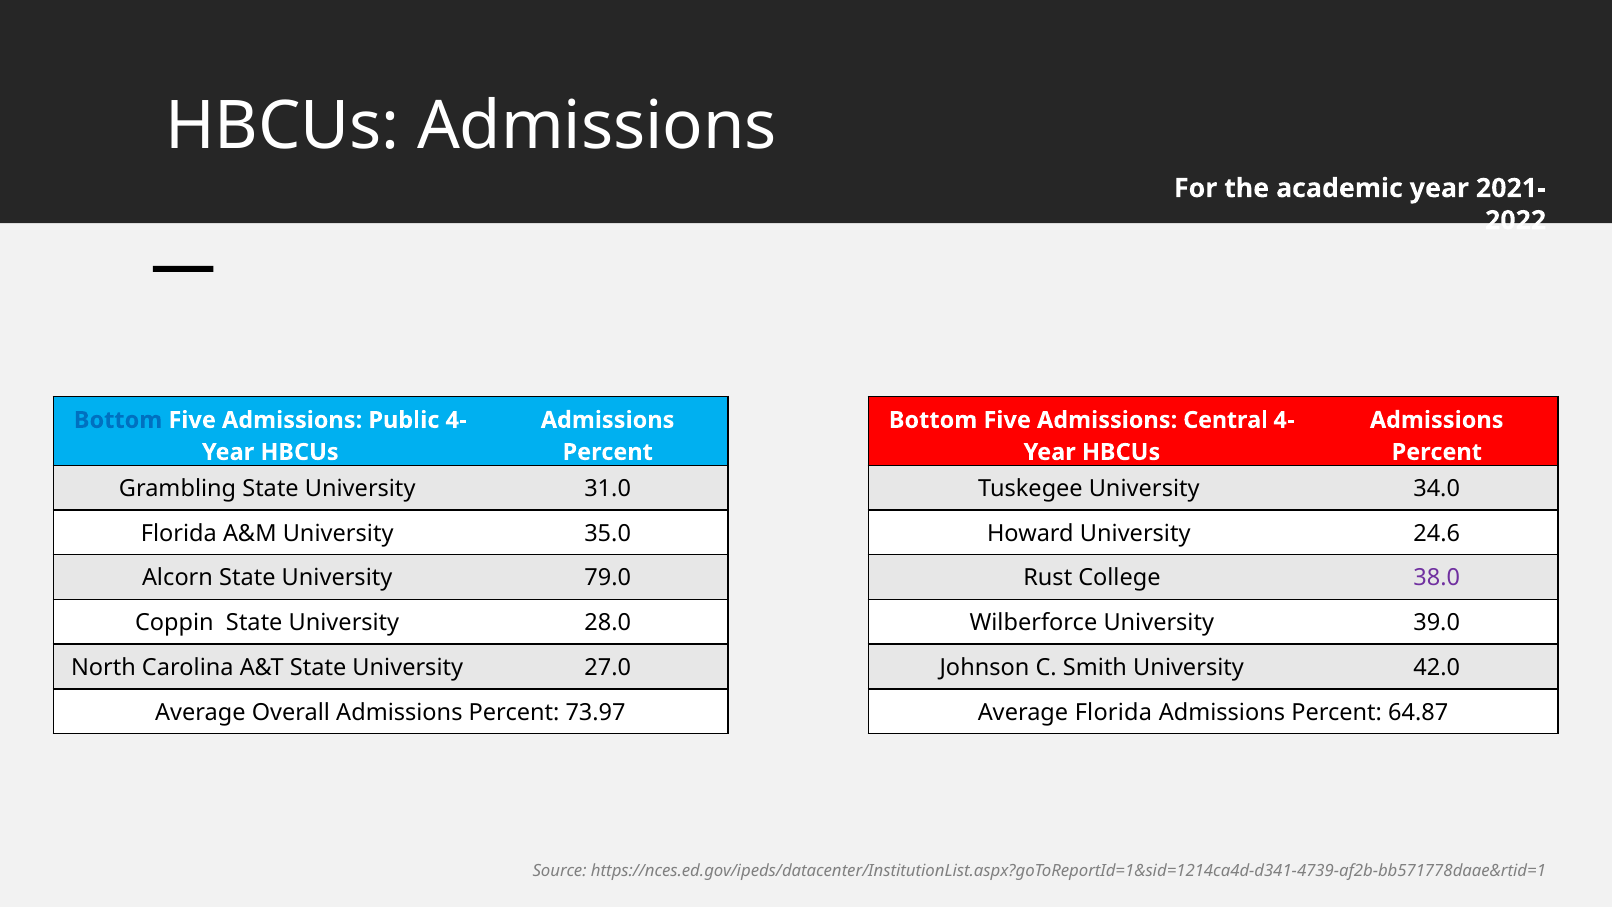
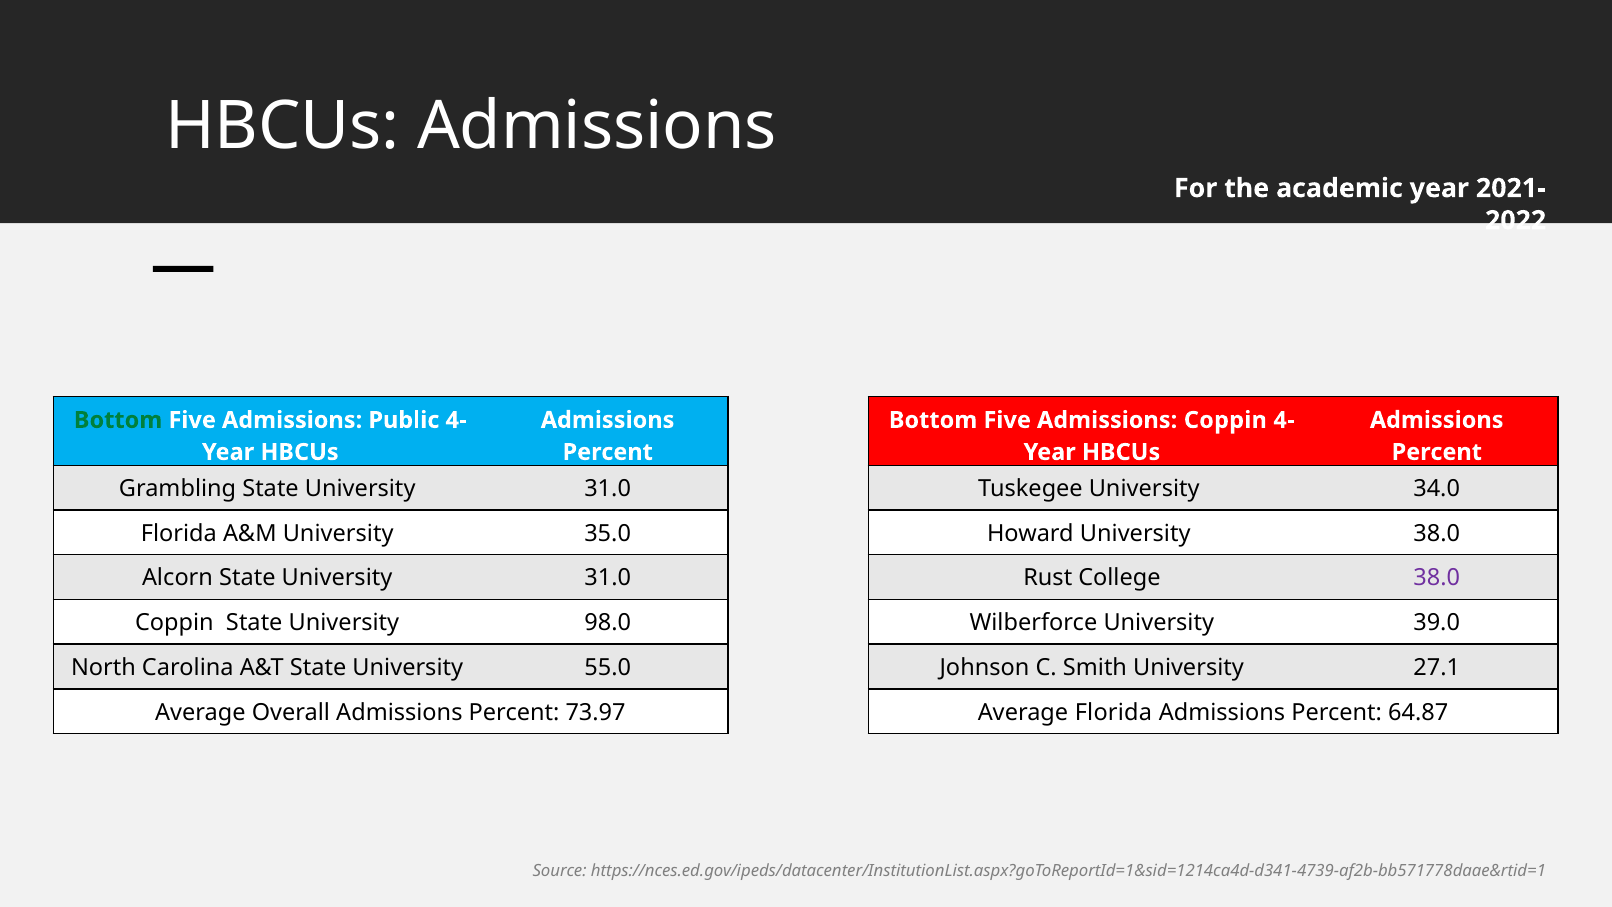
Bottom colour: blue -> green (118, 420)
Admissions Central: Central -> Coppin (1225, 420)
University 24.6: 24.6 -> 38.0 (1437, 533)
Alcorn State University 79.0: 79.0 -> 31.0 (608, 578)
28.0: 28.0 -> 98.0 (608, 623)
27.0: 27.0 -> 55.0 (608, 667)
42.0: 42.0 -> 27.1 (1437, 667)
